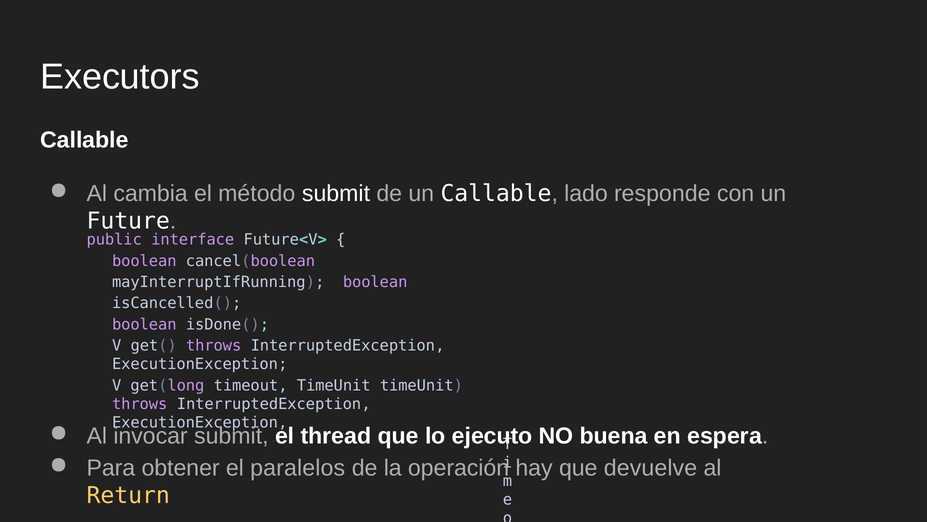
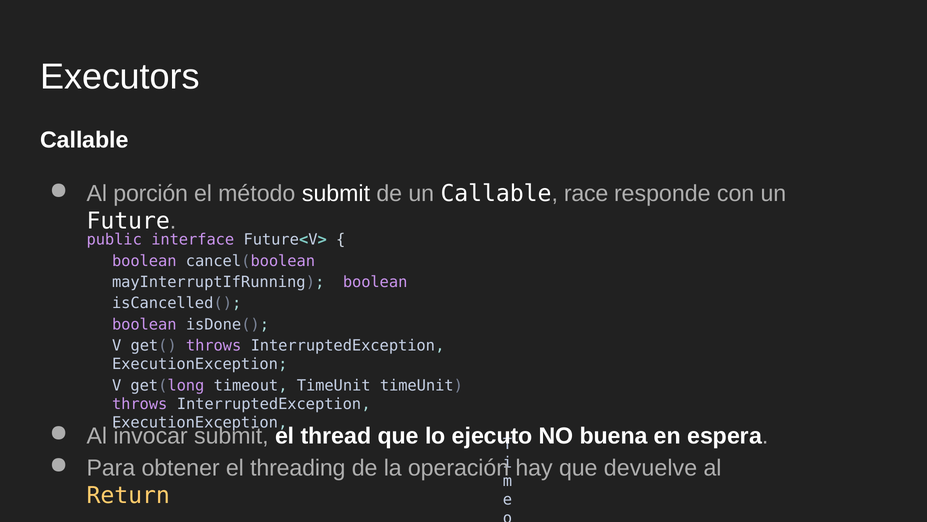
cambia: cambia -> porción (151, 193)
lado: lado -> race (586, 193)
paralelos: paralelos -> threading (298, 467)
